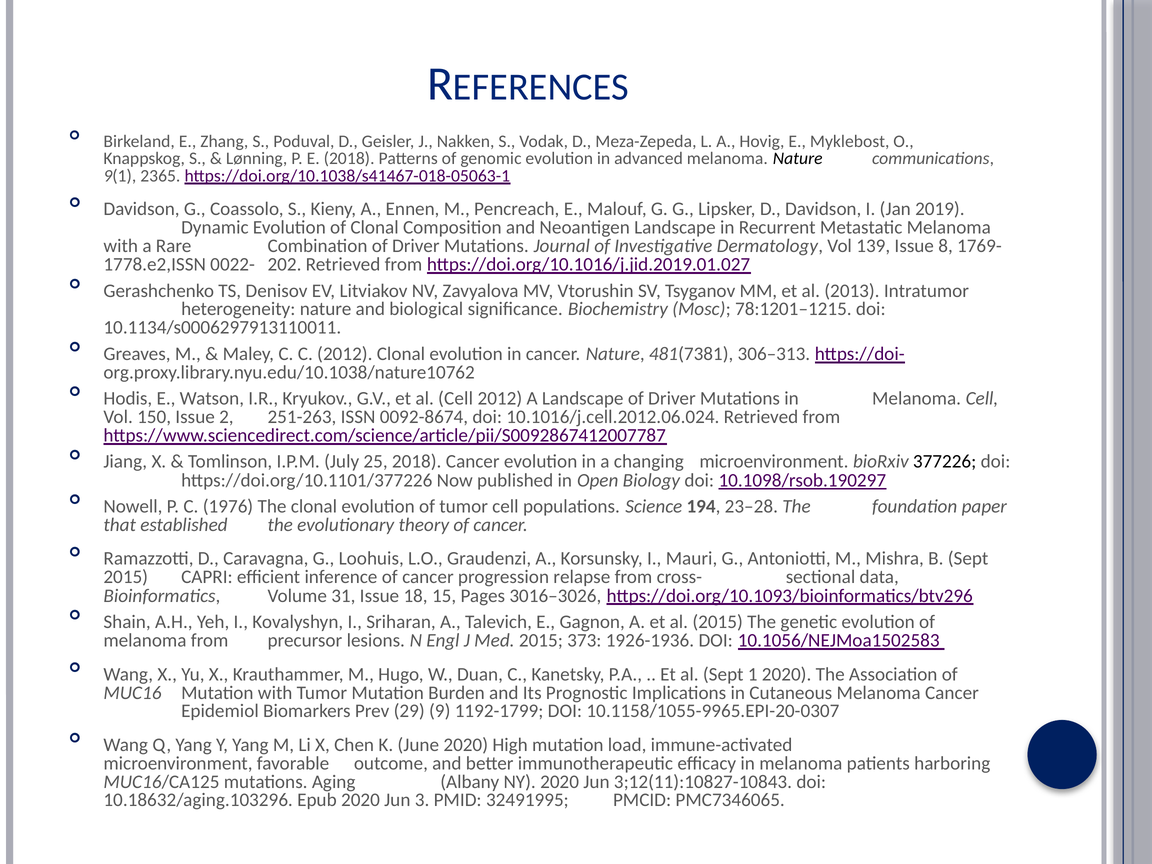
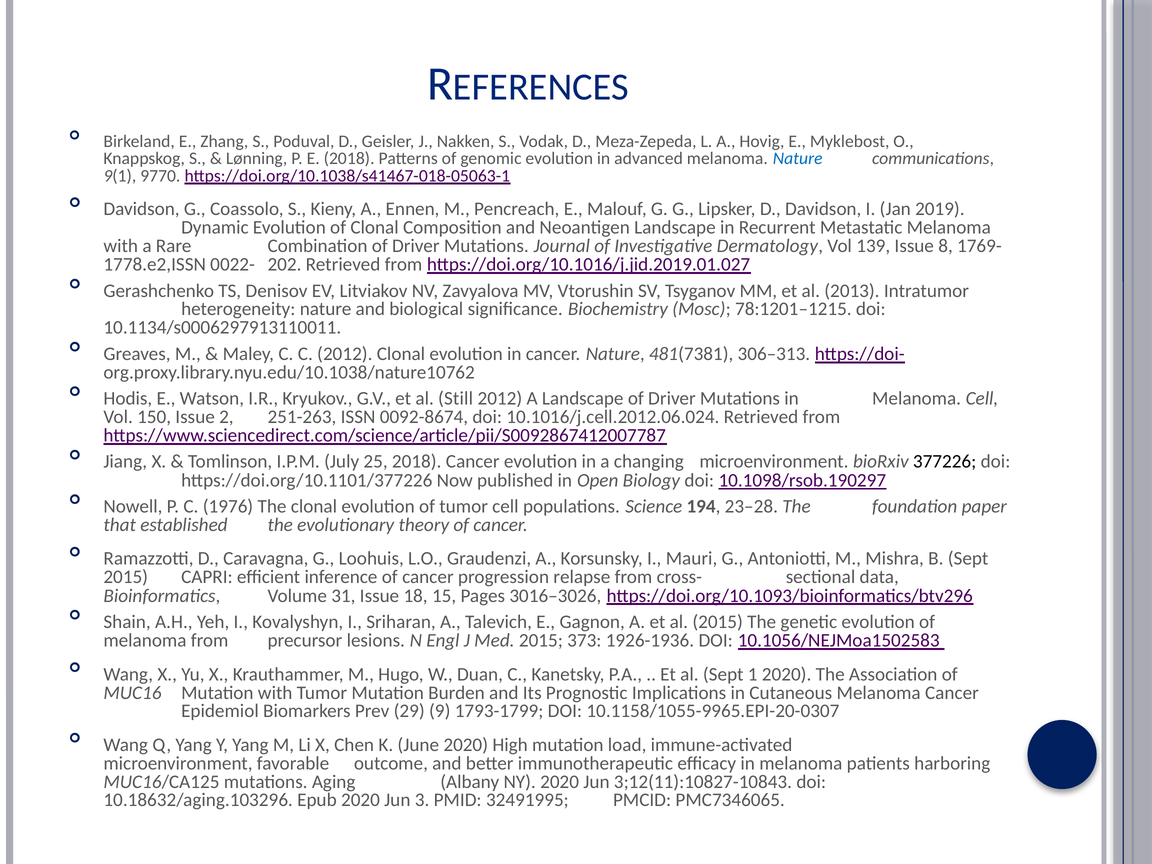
Nature colour: black -> blue (798, 159)
2365: 2365 -> 9770 (160, 176)
al Cell: Cell -> Still (456, 398)
1192-1799: 1192-1799 -> 1793-1799 (499, 711)
